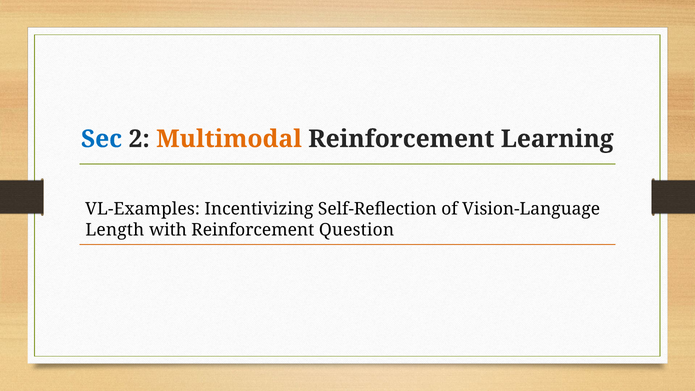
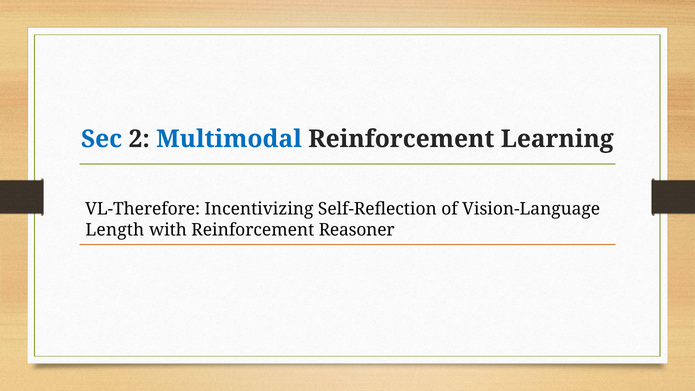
Multimodal colour: orange -> blue (229, 139)
VL-Examples: VL-Examples -> VL-Therefore (143, 209)
Question: Question -> Reasoner (357, 230)
